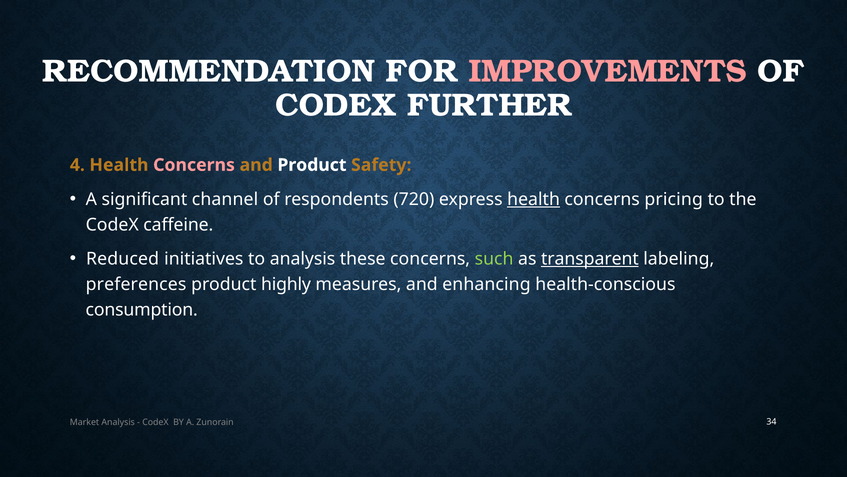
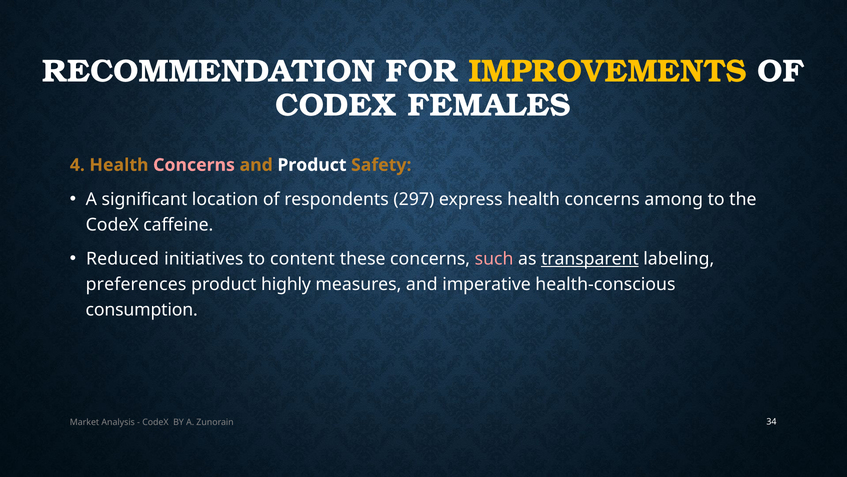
IMPROVEMENTS colour: pink -> yellow (608, 71)
FURTHER: FURTHER -> FEMALES (489, 105)
channel: channel -> location (225, 199)
720: 720 -> 297 (414, 199)
health underline: present -> none (534, 199)
pricing: pricing -> among (674, 199)
to analysis: analysis -> content (302, 259)
such colour: light green -> pink (494, 259)
enhancing: enhancing -> imperative (487, 284)
